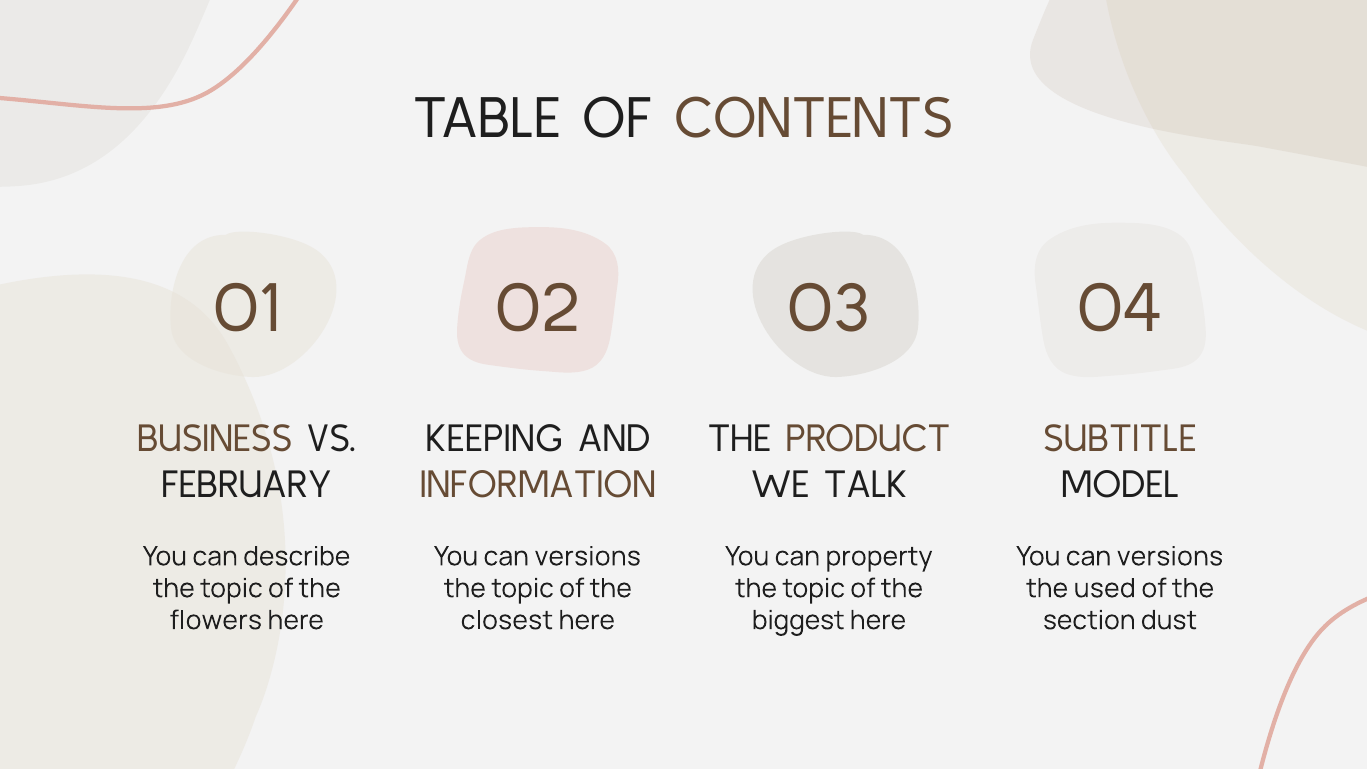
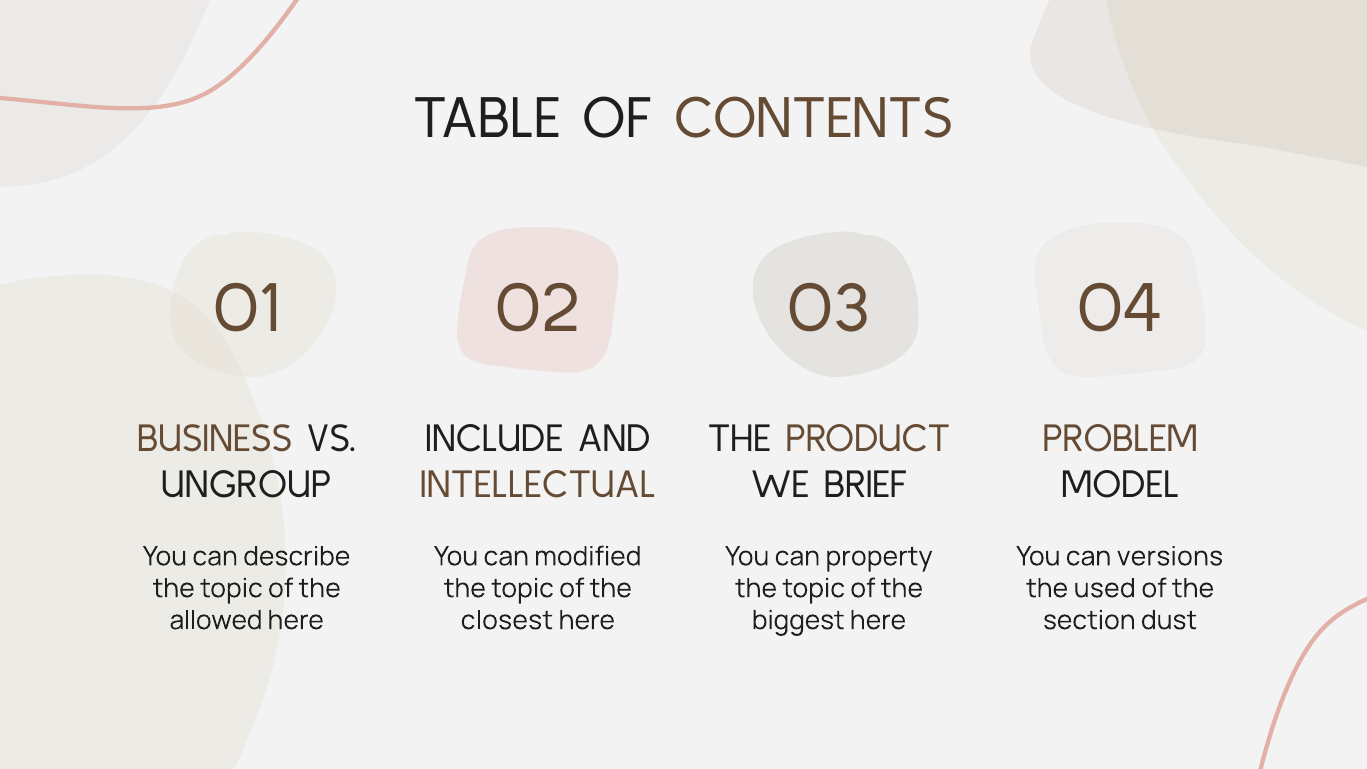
KEEPING: KEEPING -> INCLUDE (494, 439)
SUBTITLE: SUBTITLE -> PROBLEM (1120, 439)
FEBRUARY: FEBRUARY -> UNGROUP (246, 485)
INFORMATION: INFORMATION -> INTELLECTUAL (538, 485)
TALK: TALK -> BRIEF (866, 485)
versions: versions -> modified (588, 556)
flowers: flowers -> allowed (216, 620)
